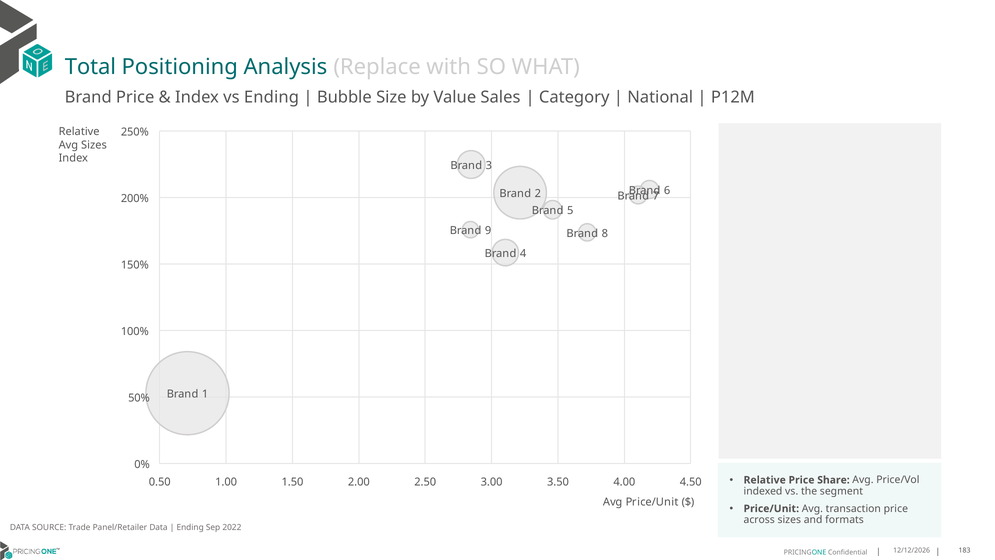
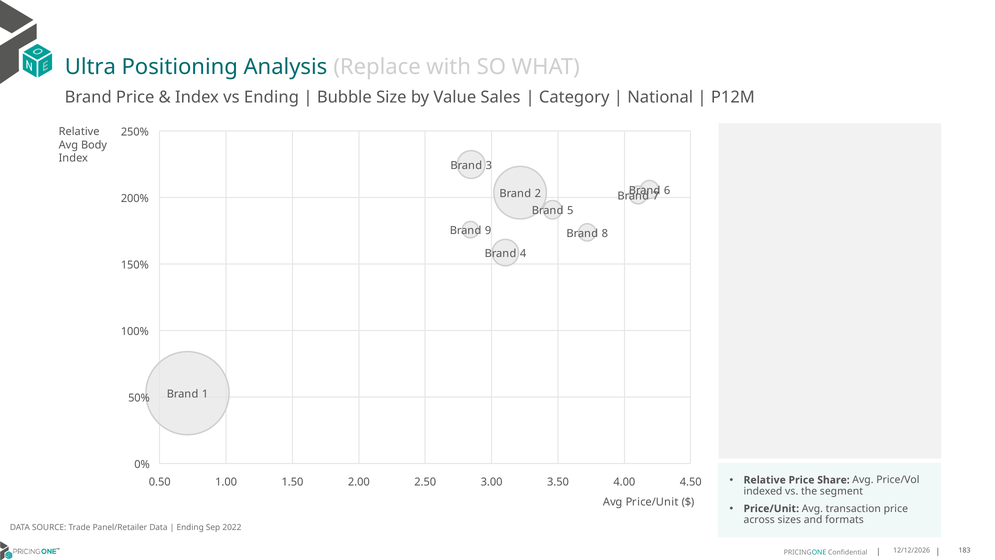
Total: Total -> Ultra (90, 67)
Avg Sizes: Sizes -> Body (94, 145)
